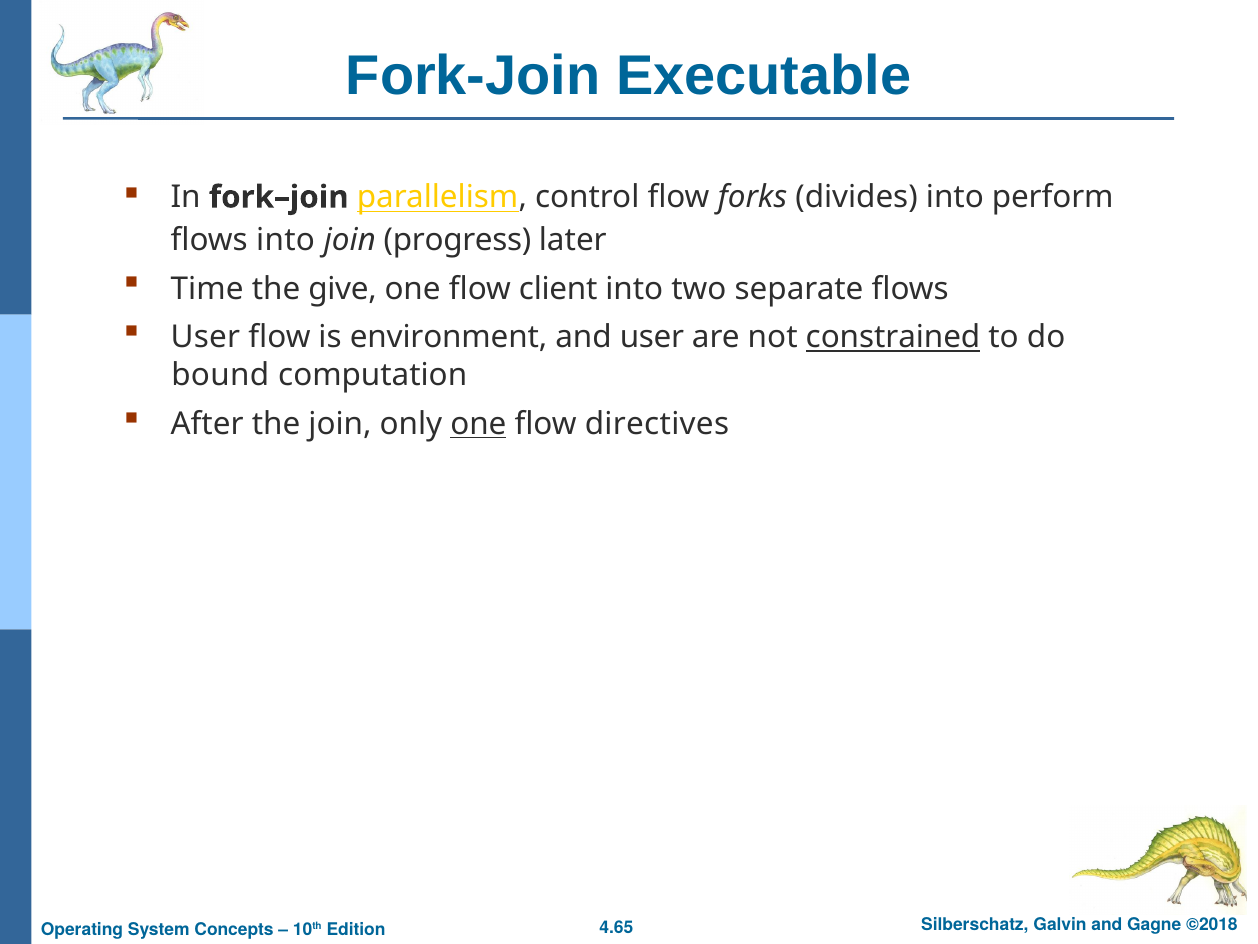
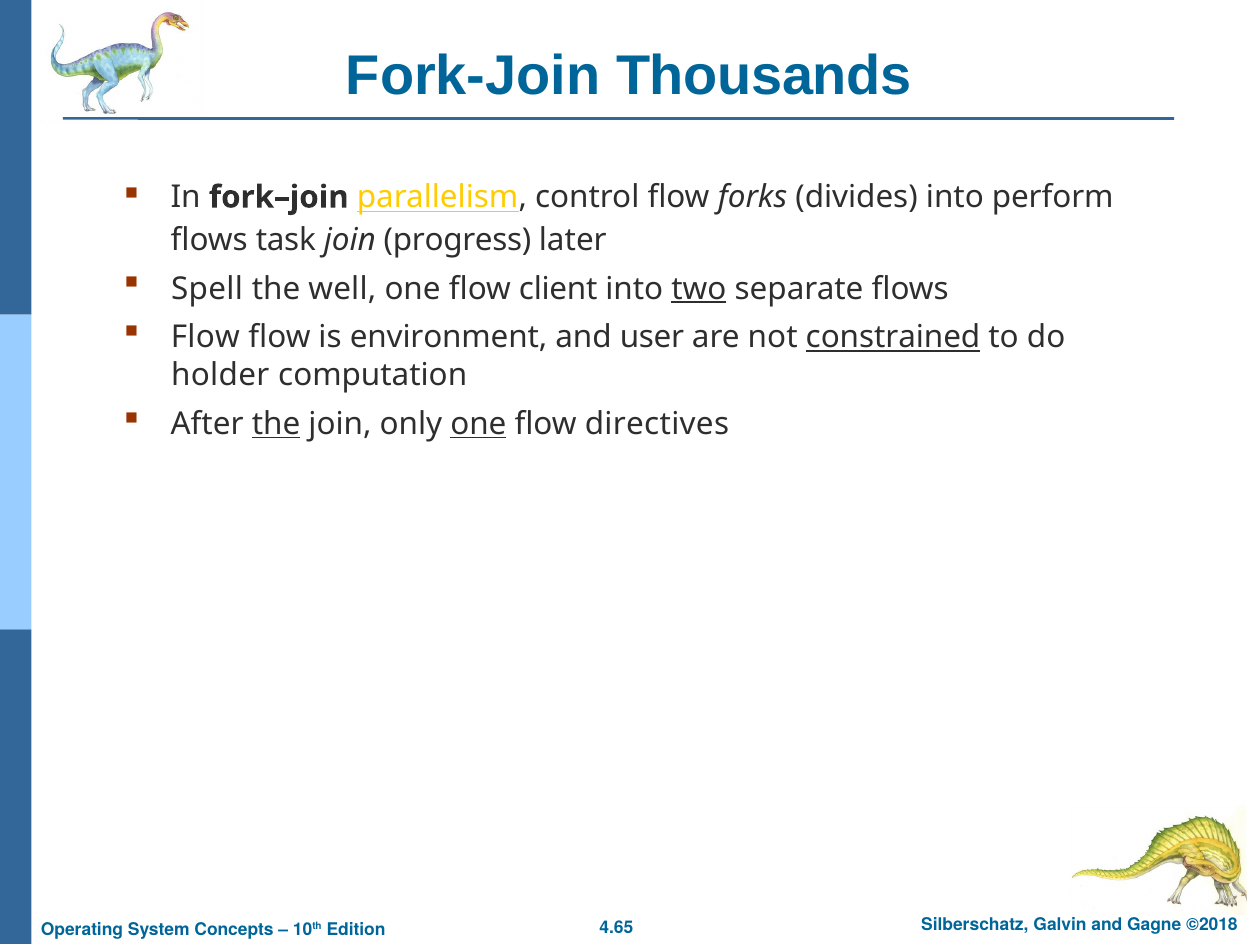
Executable: Executable -> Thousands (764, 76)
flows into: into -> task (286, 240)
Time: Time -> Spell (207, 289)
give: give -> well (342, 289)
two underline: none -> present (699, 289)
User: User -> Flow (205, 337)
bound: bound -> holder (220, 375)
the underline: none -> present (276, 424)
